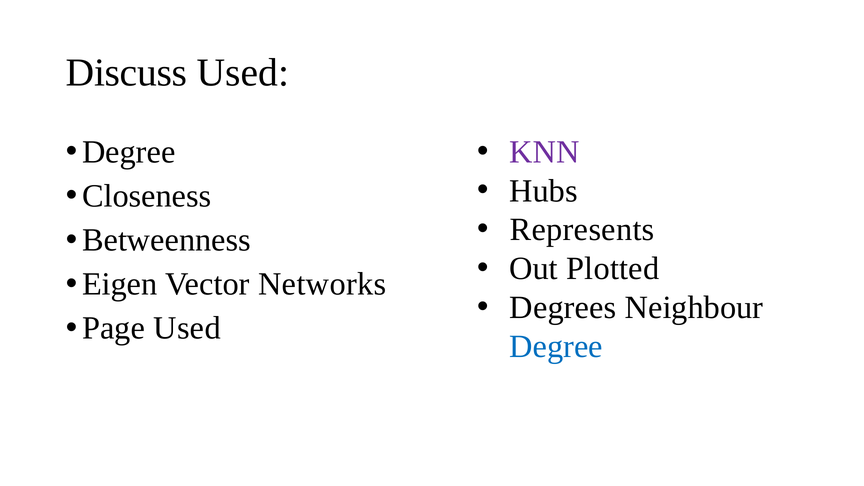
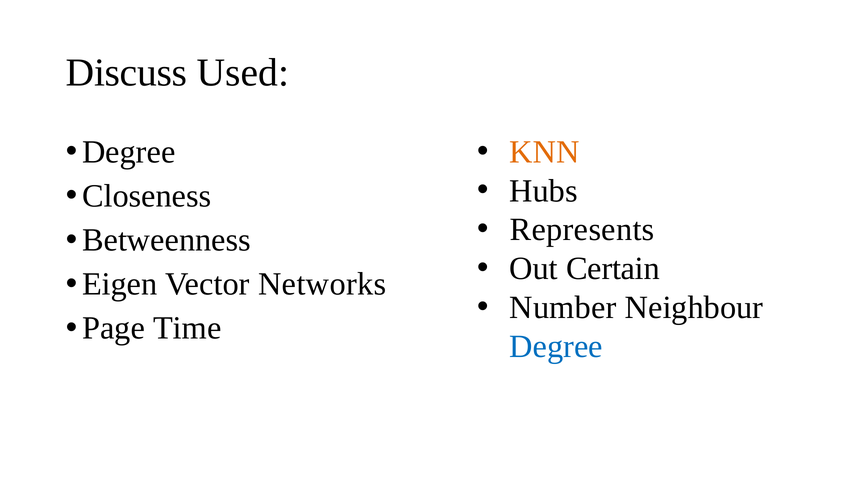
KNN colour: purple -> orange (545, 152)
Plotted: Plotted -> Certain (613, 269)
Degrees: Degrees -> Number (563, 308)
Page Used: Used -> Time (187, 328)
